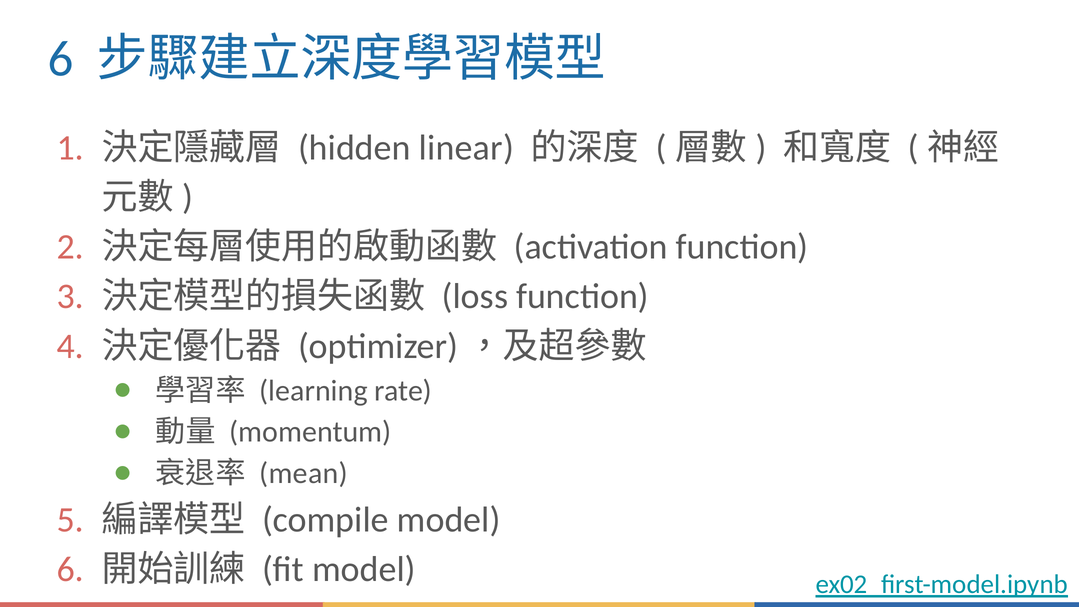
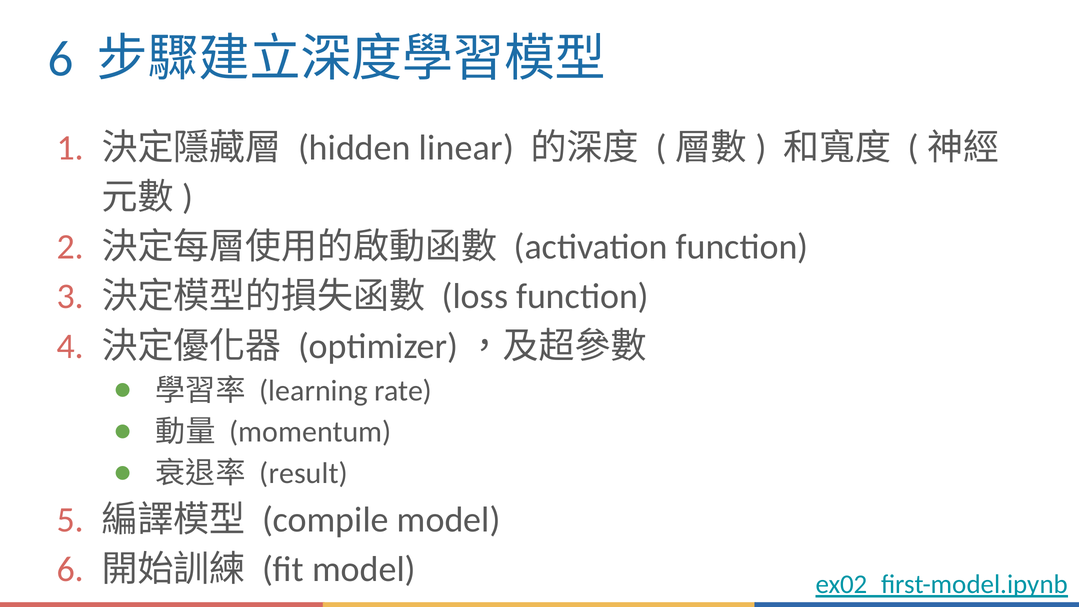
mean: mean -> result (304, 473)
